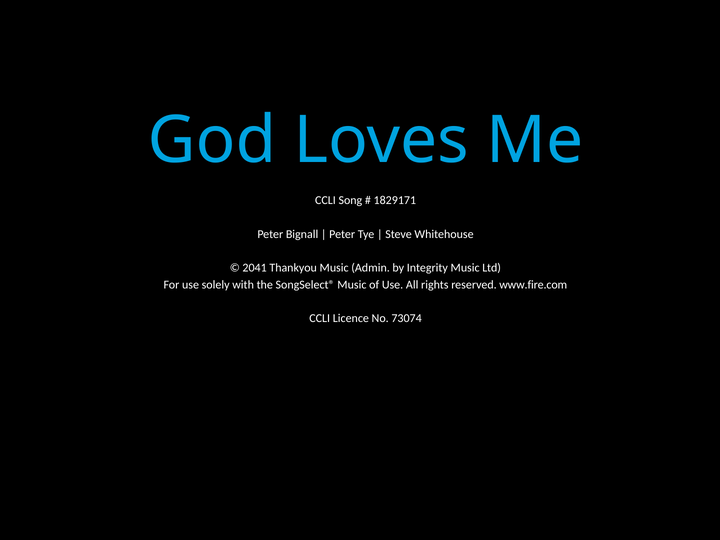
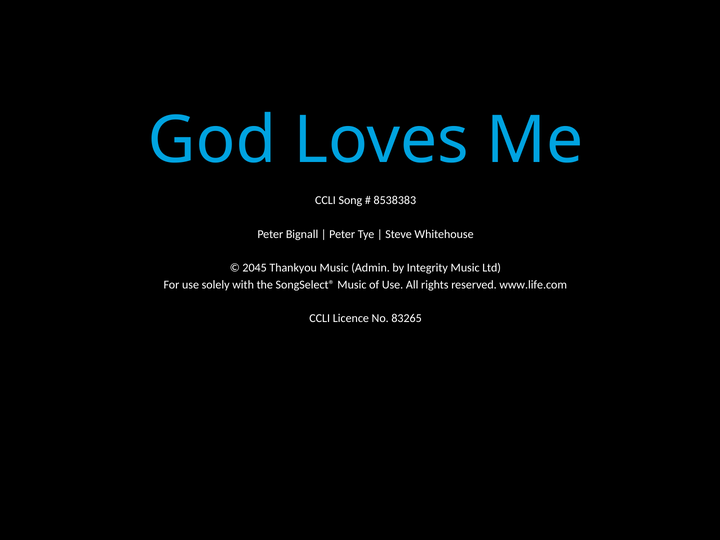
1829171: 1829171 -> 8538383 (395, 201)
2041: 2041 -> 2045 (255, 268)
www.fire.com: www.fire.com -> www.life.com (533, 285)
73074: 73074 -> 83265 (407, 318)
